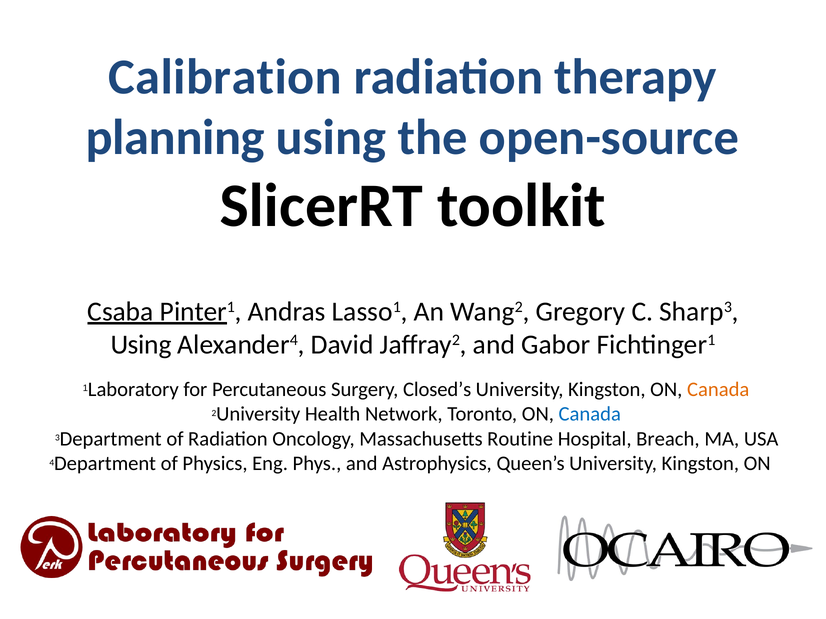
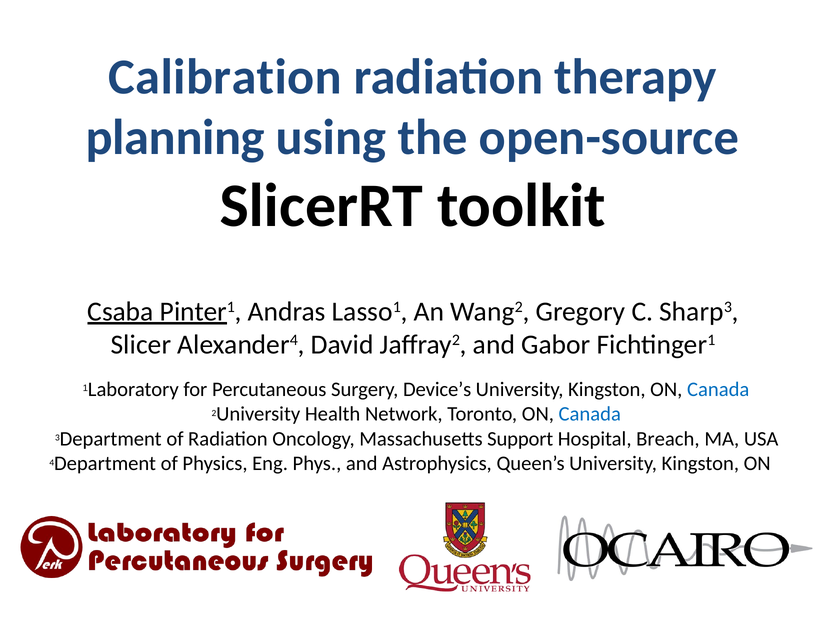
Using: Using -> Slicer (141, 345)
Closed’s: Closed’s -> Device’s (437, 390)
Canada colour: orange -> blue (718, 390)
Routine: Routine -> Support (520, 439)
